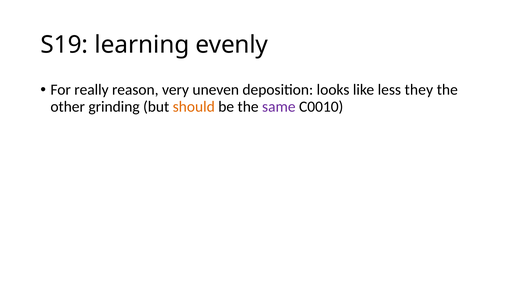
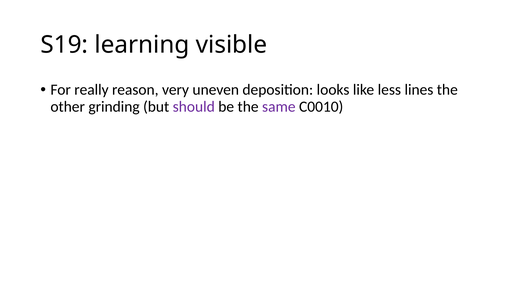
evenly: evenly -> visible (232, 45)
they: they -> lines (419, 90)
should colour: orange -> purple (194, 107)
